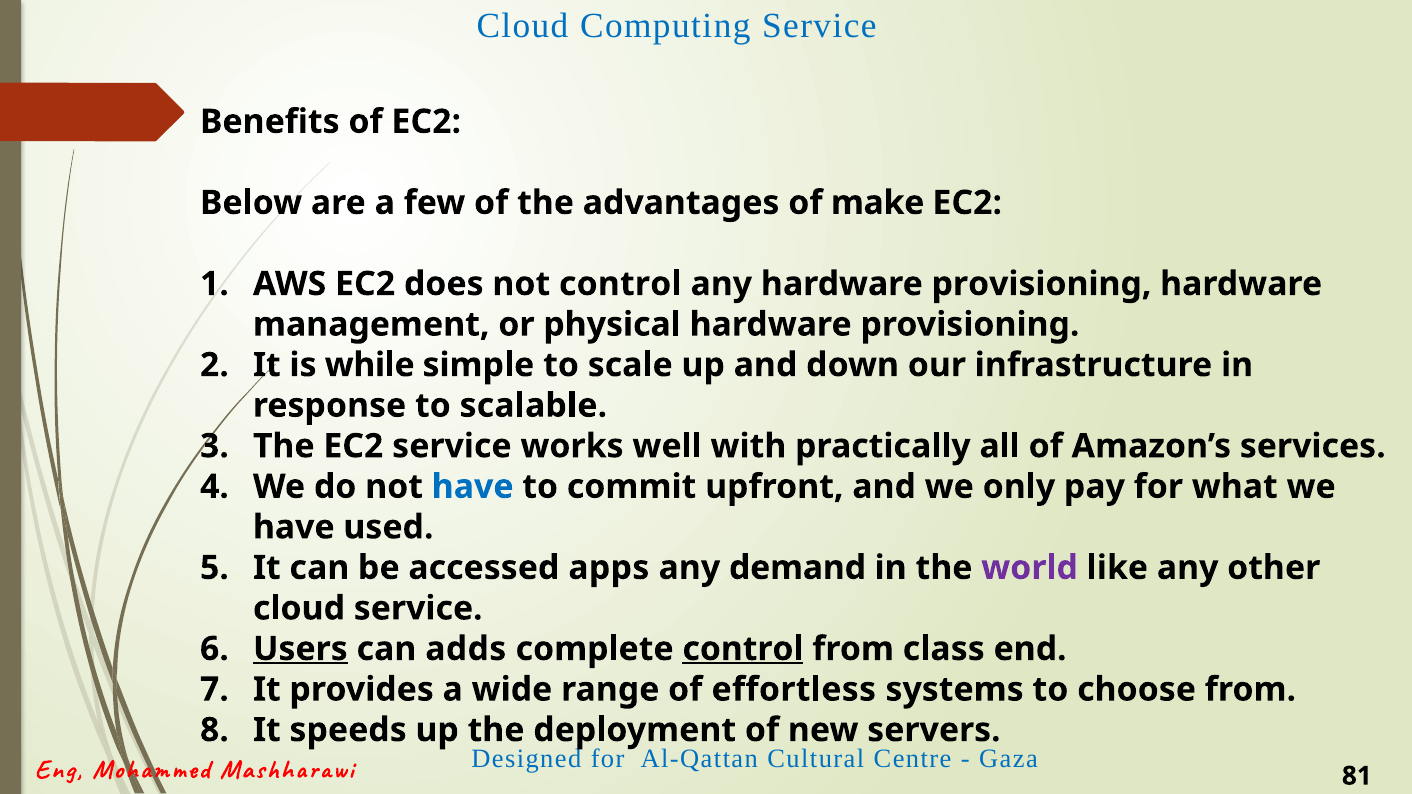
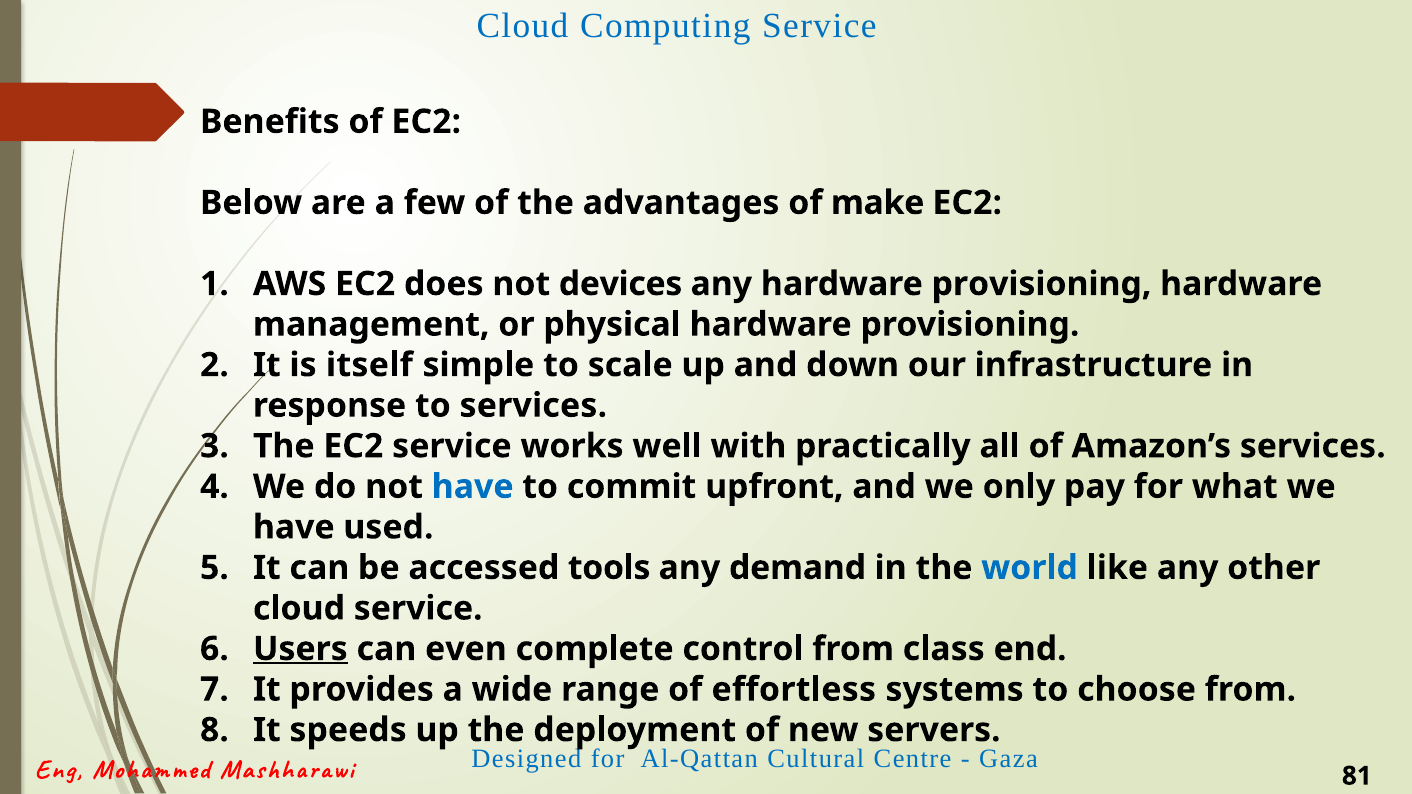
not control: control -> devices (621, 284)
while: while -> itself (369, 365)
to scalable: scalable -> services (533, 406)
apps: apps -> tools (609, 568)
world colour: purple -> blue (1030, 568)
adds: adds -> even (466, 649)
control underline: present -> none (743, 649)
